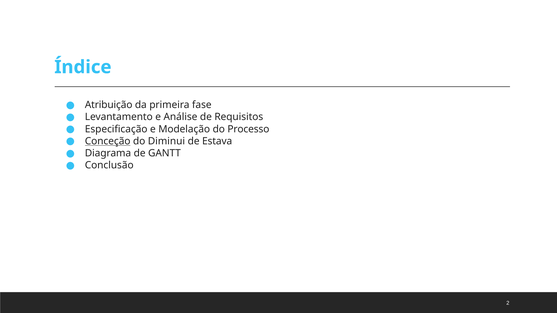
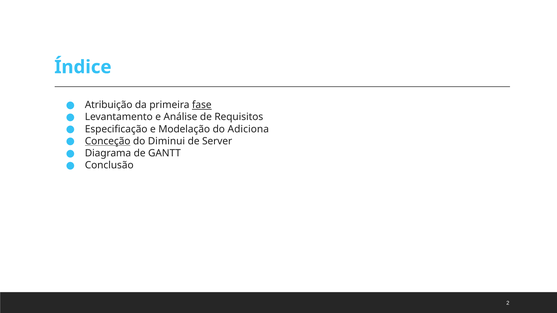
fase underline: none -> present (202, 105)
Processo: Processo -> Adiciona (248, 129)
Estava: Estava -> Server (217, 141)
